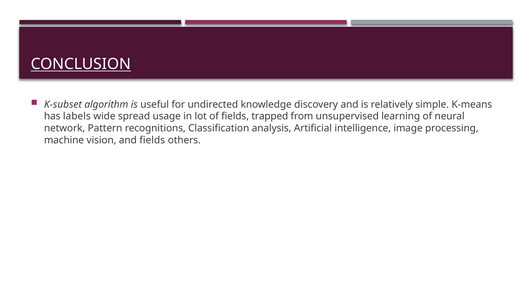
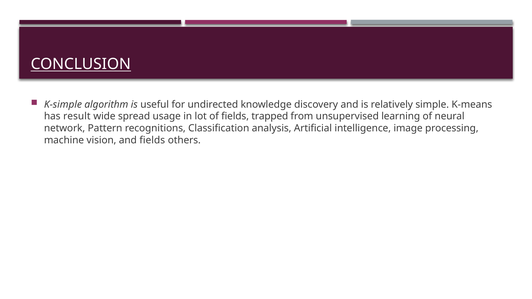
K-subset: K-subset -> K-simple (63, 104)
labels: labels -> result (77, 116)
